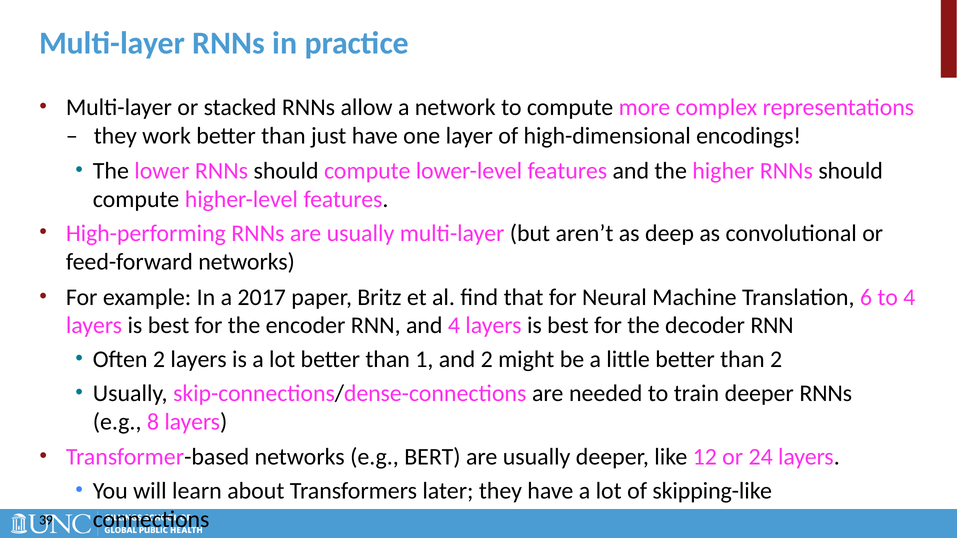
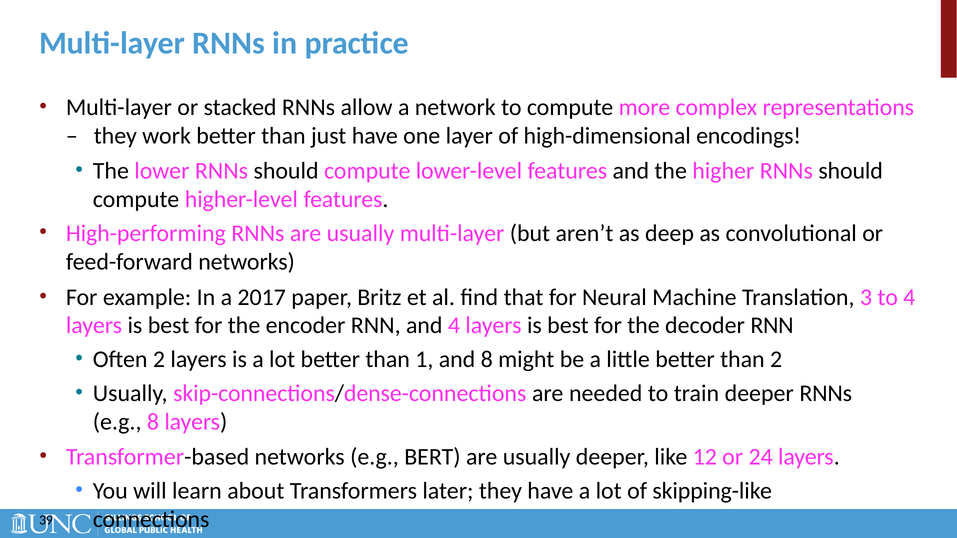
6: 6 -> 3 (866, 297)
and 2: 2 -> 8 (487, 360)
